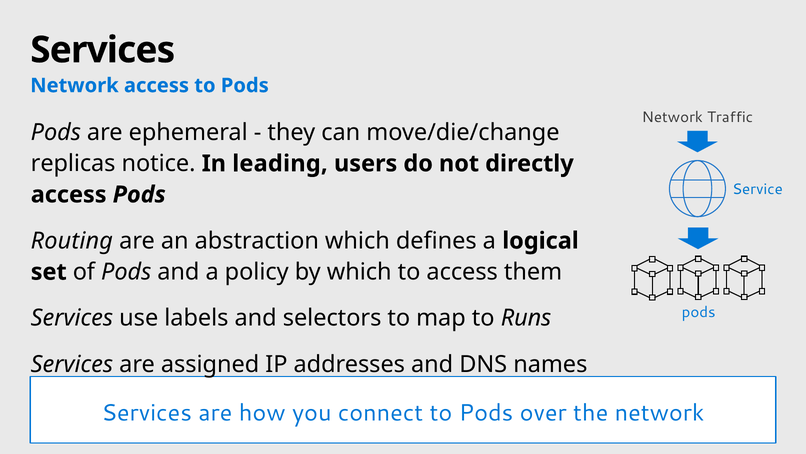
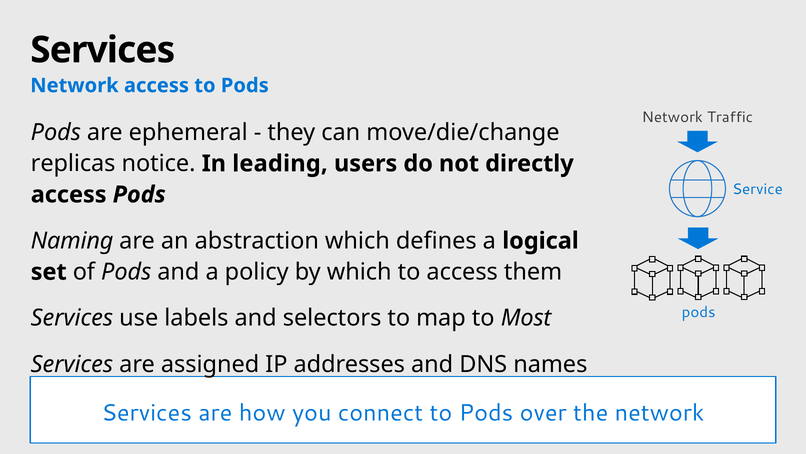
Routing: Routing -> Naming (72, 241)
Runs: Runs -> Most (526, 318)
